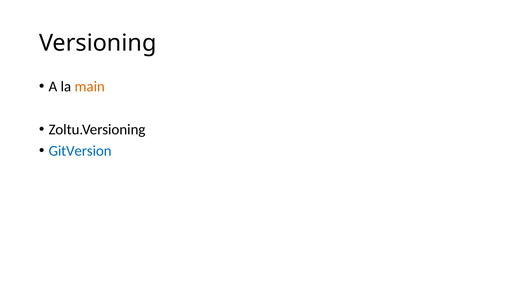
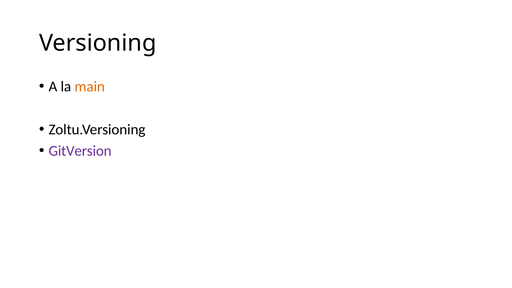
GitVersion colour: blue -> purple (80, 151)
